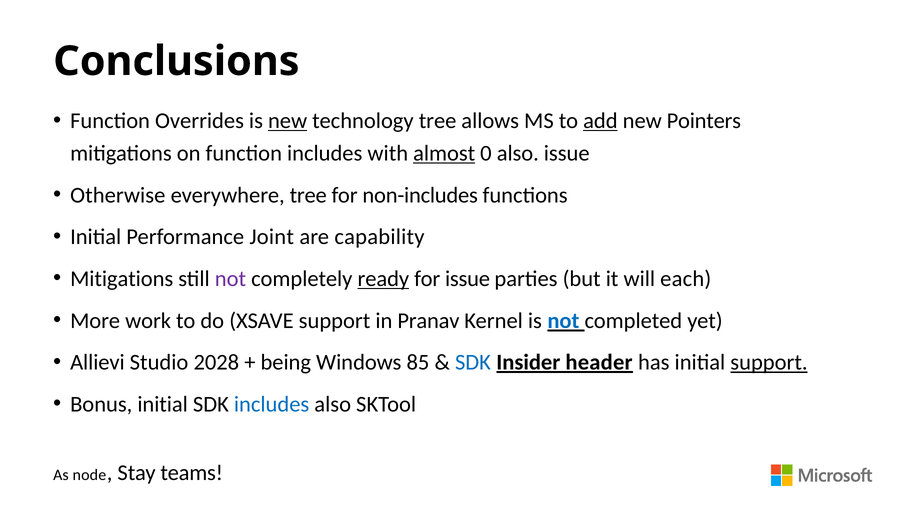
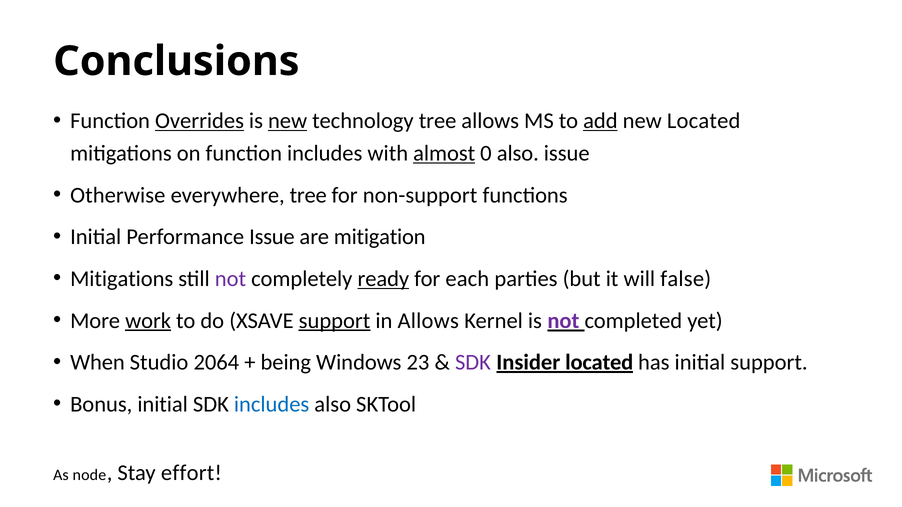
Overrides underline: none -> present (199, 121)
new Pointers: Pointers -> Located (704, 121)
non-includes: non-includes -> non-support (420, 195)
Performance Joint: Joint -> Issue (272, 237)
capability: capability -> mitigation (380, 237)
for issue: issue -> each (467, 279)
each: each -> false (686, 279)
work underline: none -> present (148, 321)
support underline: none -> present (335, 321)
in Pranav: Pranav -> Allows (428, 321)
not colour: blue -> purple (563, 321)
Allievi: Allievi -> When (97, 363)
2028: 2028 -> 2064 (216, 363)
85: 85 -> 23 (418, 363)
SDK colour: blue -> purple (473, 363)
Insider header: header -> located (599, 363)
support underline: present -> none (769, 363)
teams: teams -> effort (191, 473)
